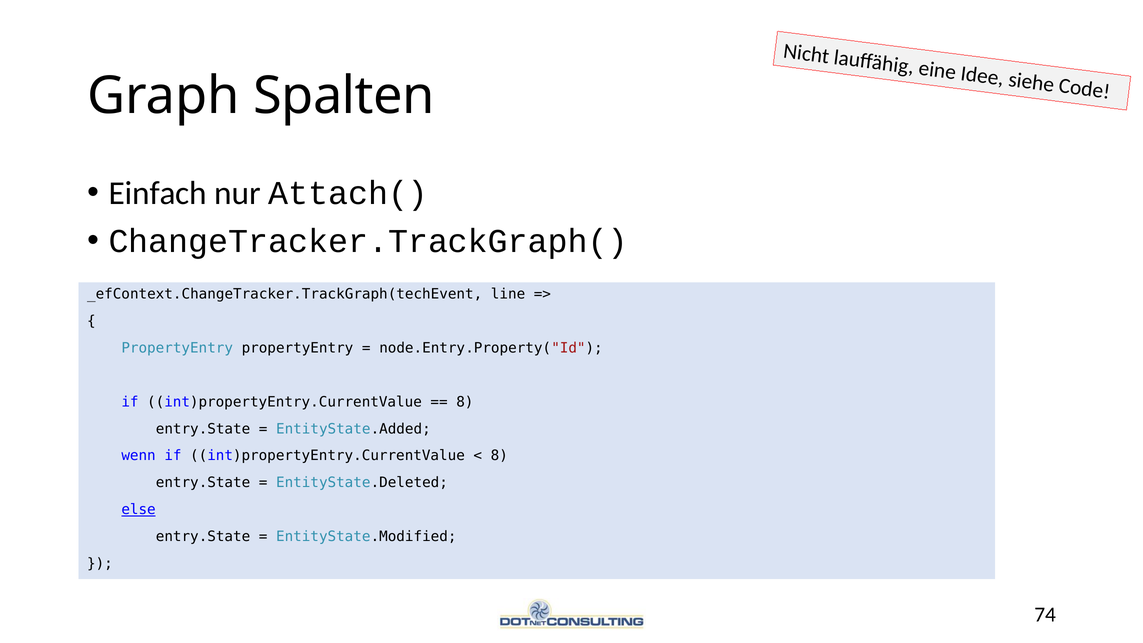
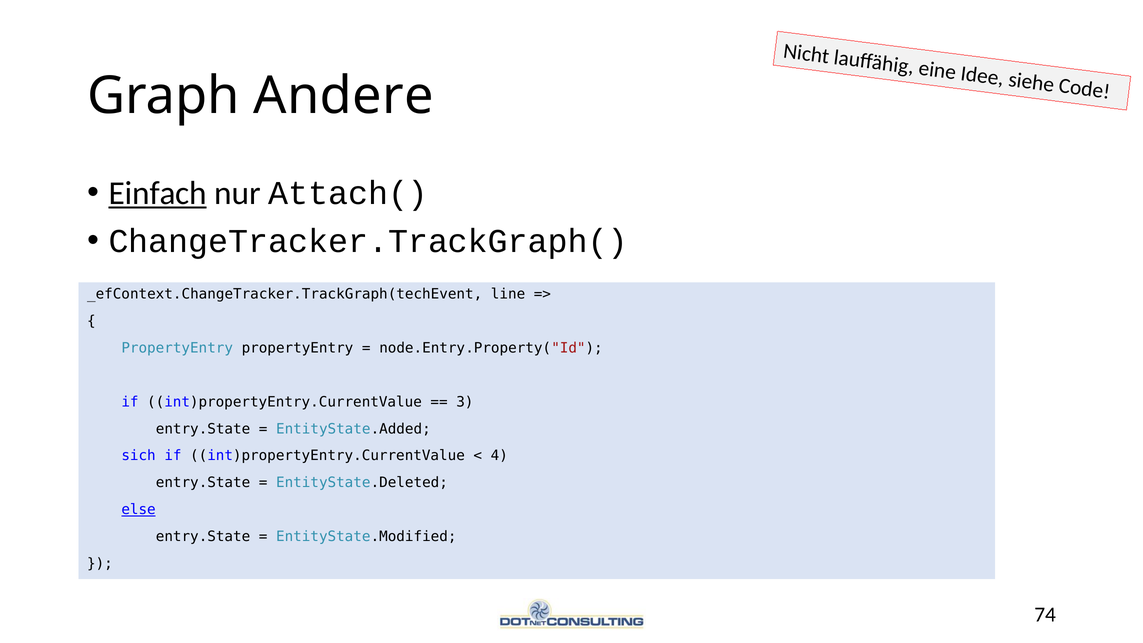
Spalten: Spalten -> Andere (344, 96)
Einfach underline: none -> present (158, 193)
8: 8 -> 3 (465, 402)
wenn: wenn -> sich (139, 456)
8: 8 -> 4 (499, 456)
